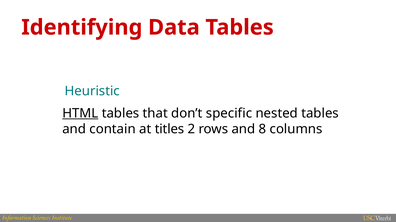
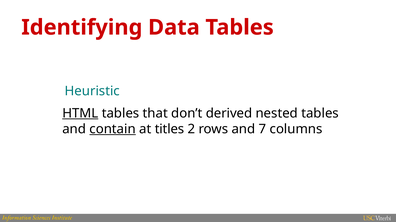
specific: specific -> derived (229, 114)
contain underline: none -> present (113, 129)
8: 8 -> 7 (262, 129)
